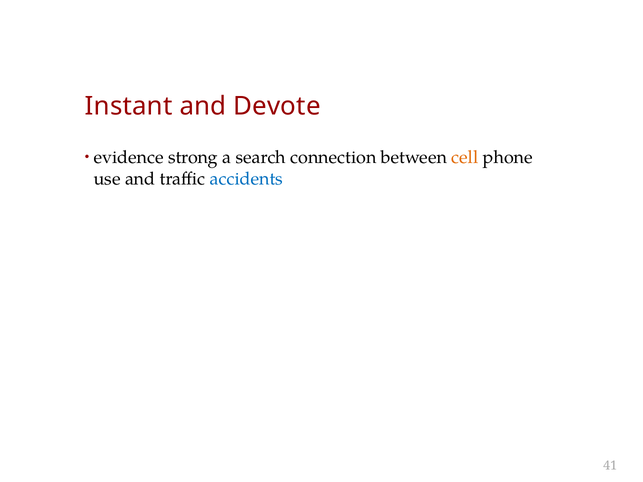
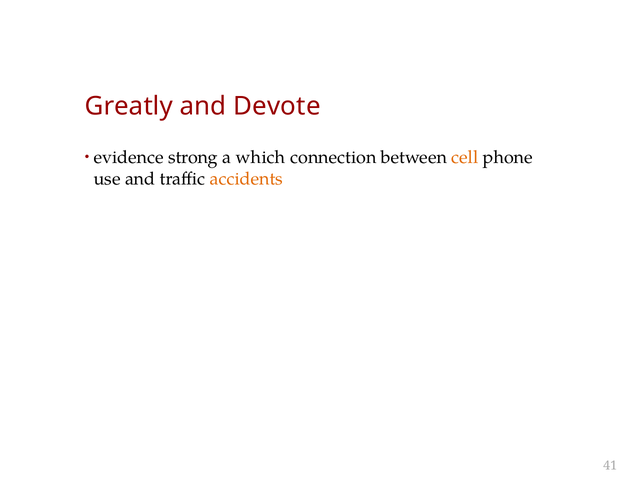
Instant: Instant -> Greatly (129, 106)
search: search -> which (261, 158)
accidents colour: blue -> orange (246, 179)
